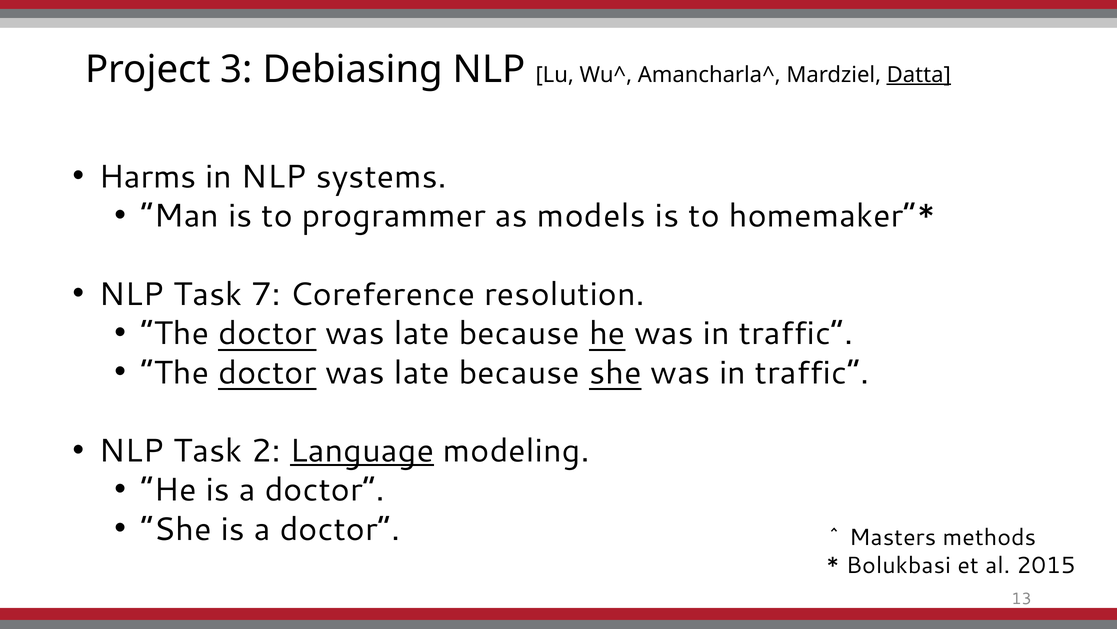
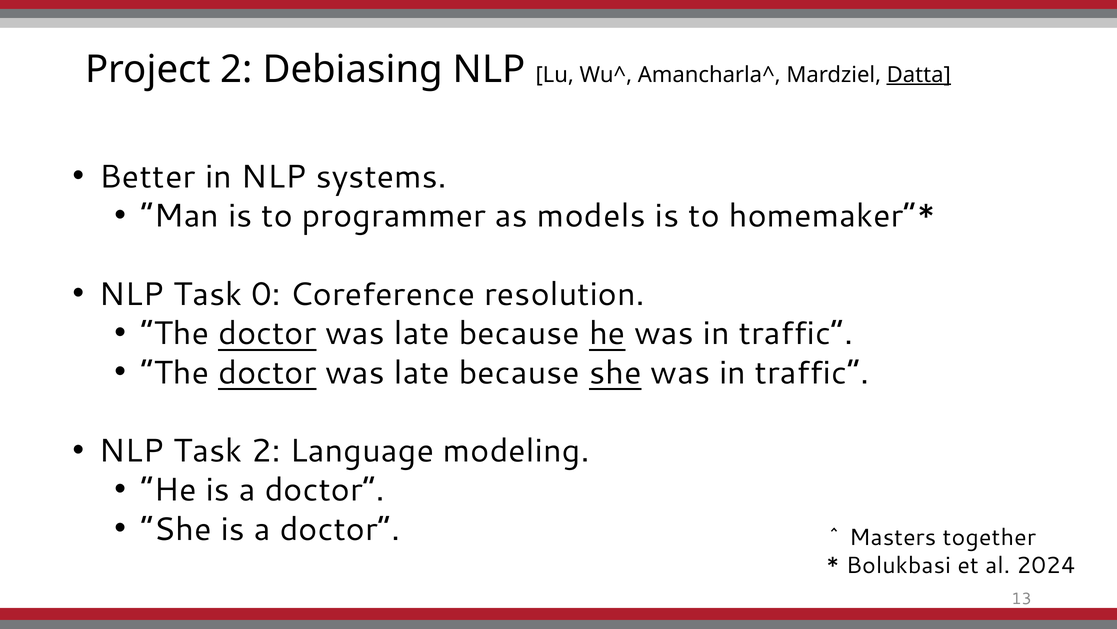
Project 3: 3 -> 2 (237, 69)
Harms: Harms -> Better (147, 177)
7: 7 -> 0 (266, 294)
Language underline: present -> none (362, 451)
methods: methods -> together (989, 537)
2015: 2015 -> 2024 (1046, 565)
